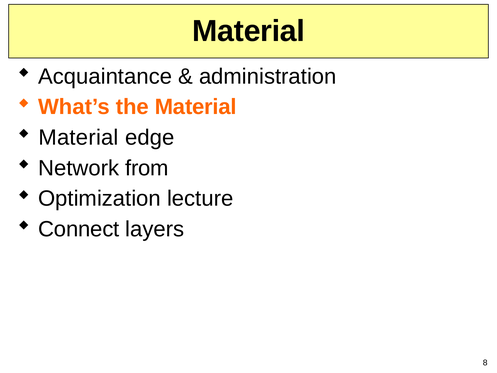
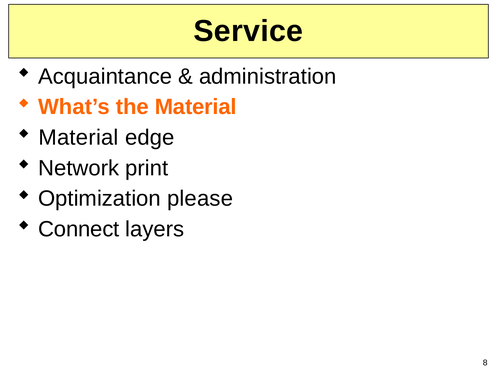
Material: Material -> Service (248, 31)
from: from -> print (147, 168)
lecture: lecture -> please (200, 198)
